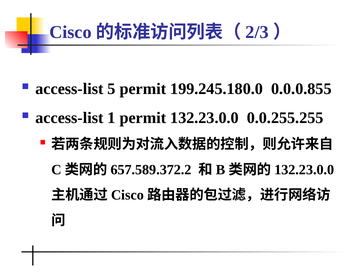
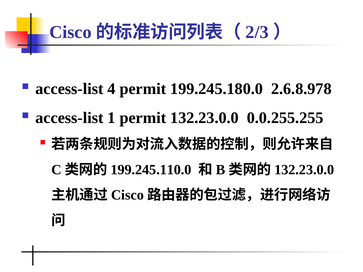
5: 5 -> 4 (111, 89)
0.0.0.855: 0.0.0.855 -> 2.6.8.978 (301, 89)
657.589.372.2: 657.589.372.2 -> 199.245.110.0 (151, 170)
